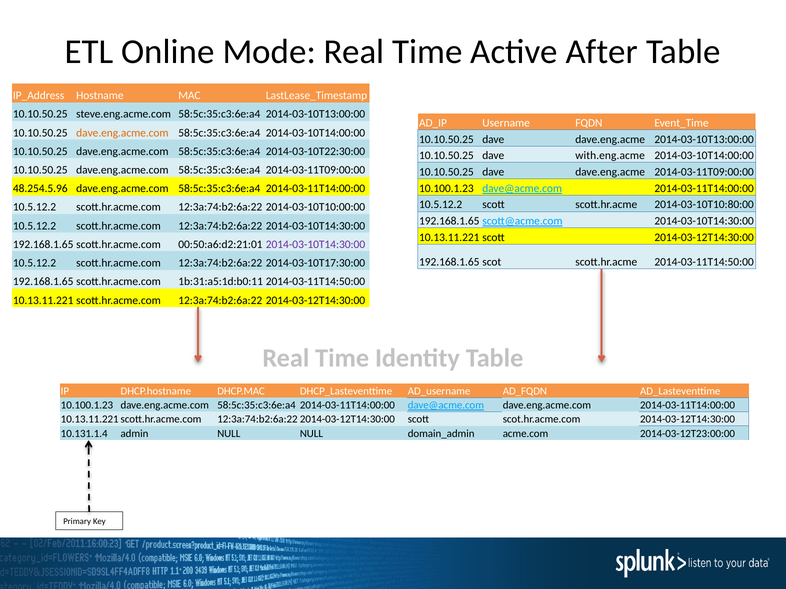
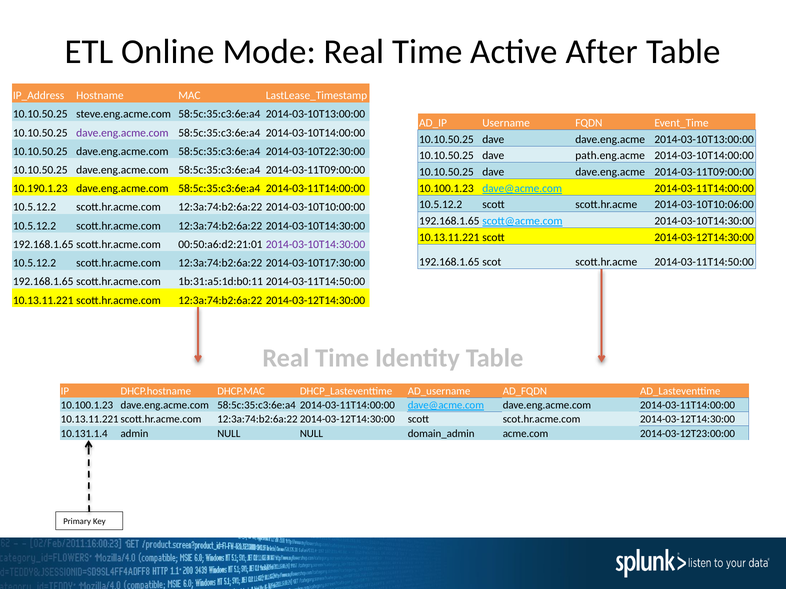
dave.eng.acme.com colour: orange -> purple (122, 133)
with.eng.acme: with.eng.acme -> path.eng.acme (610, 156)
48.254.5.96: 48.254.5.96 -> 10.190.1.23 (40, 189)
2014-03-10T10:80:00: 2014-03-10T10:80:00 -> 2014-03-10T10:06:00 (704, 205)
